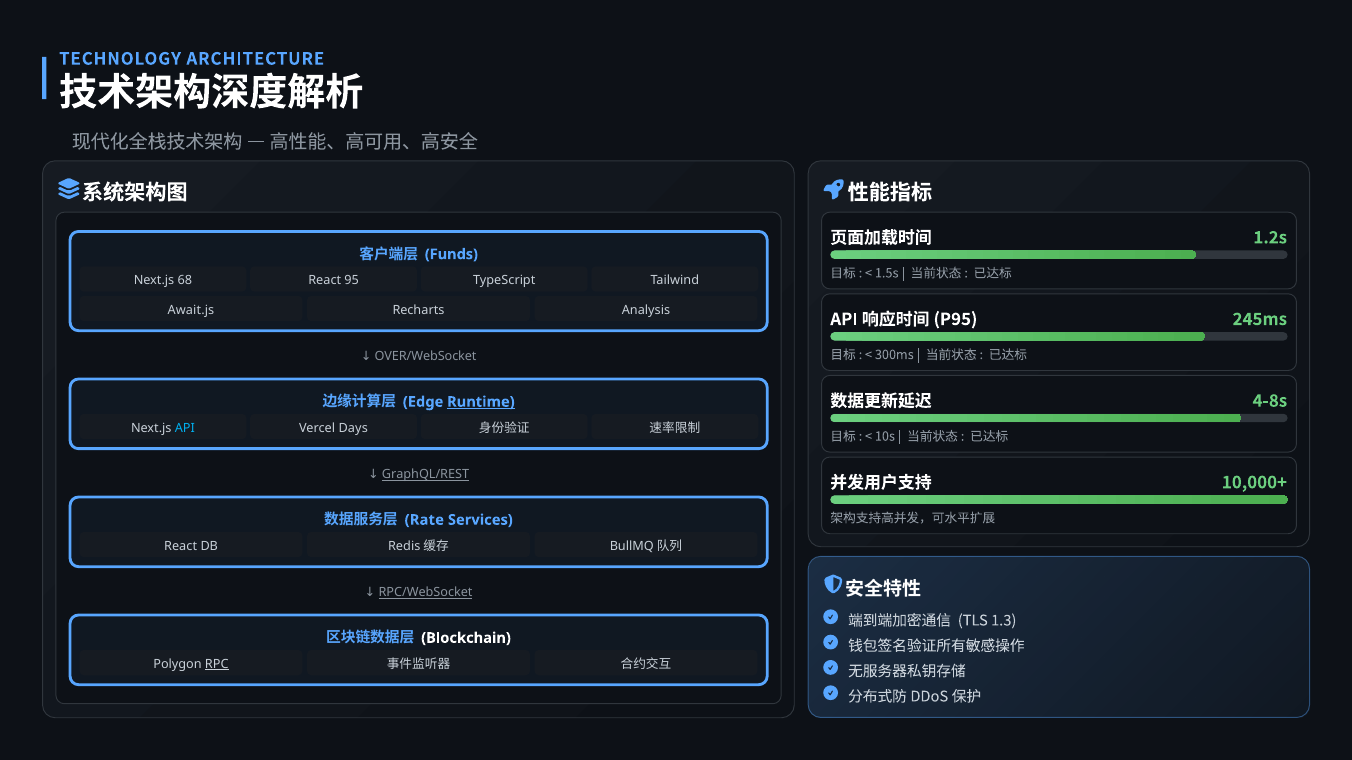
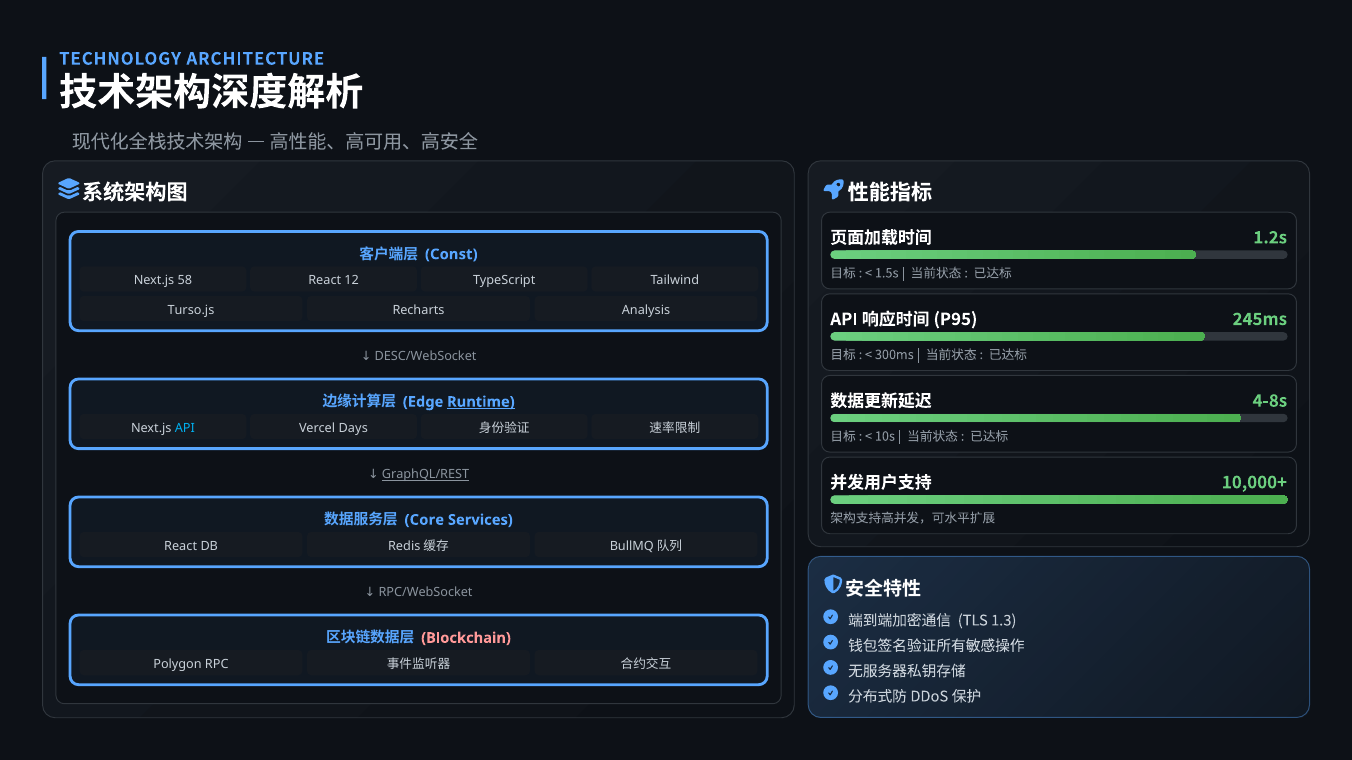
Funds: Funds -> Const (451, 254)
68: 68 -> 58 (185, 281)
95: 95 -> 12 (352, 281)
Await.js: Await.js -> Turso.js (191, 310)
OVER/WebSocket: OVER/WebSocket -> DESC/WebSocket (426, 357)
Rate: Rate -> Core (424, 520)
RPC/WebSocket underline: present -> none (426, 593)
Blockchain colour: white -> pink (466, 638)
RPC underline: present -> none (217, 665)
